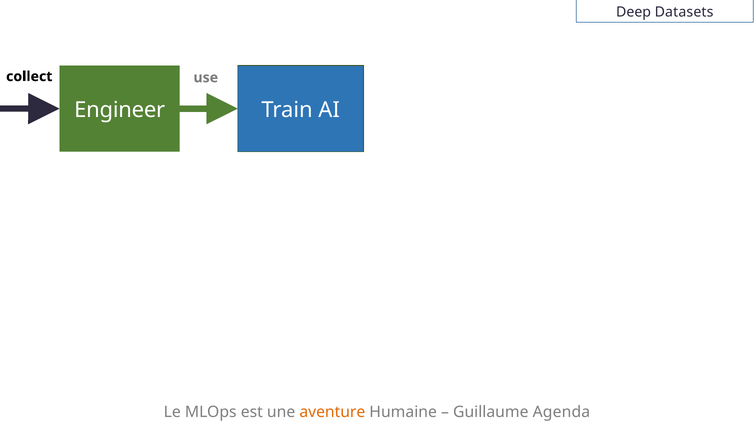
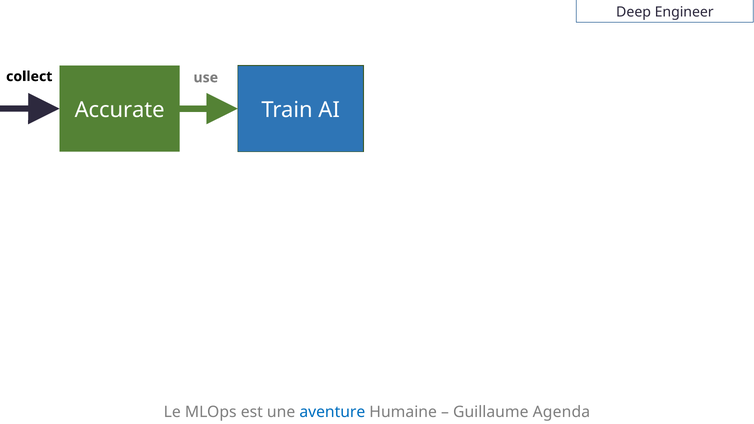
Datasets: Datasets -> Engineer (684, 12)
Engineer: Engineer -> Accurate (120, 110)
aventure colour: orange -> blue (332, 412)
